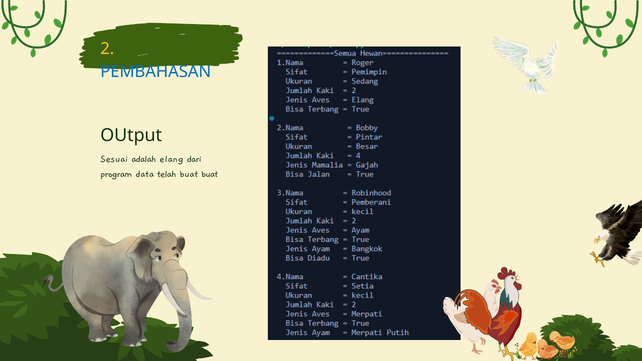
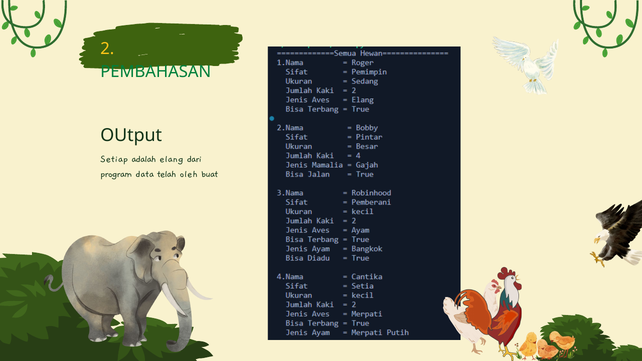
PEMBAHASAN colour: blue -> green (156, 72)
Sesuai: Sesuai -> Setiap (114, 159)
telah buat: buat -> oleh (189, 174)
